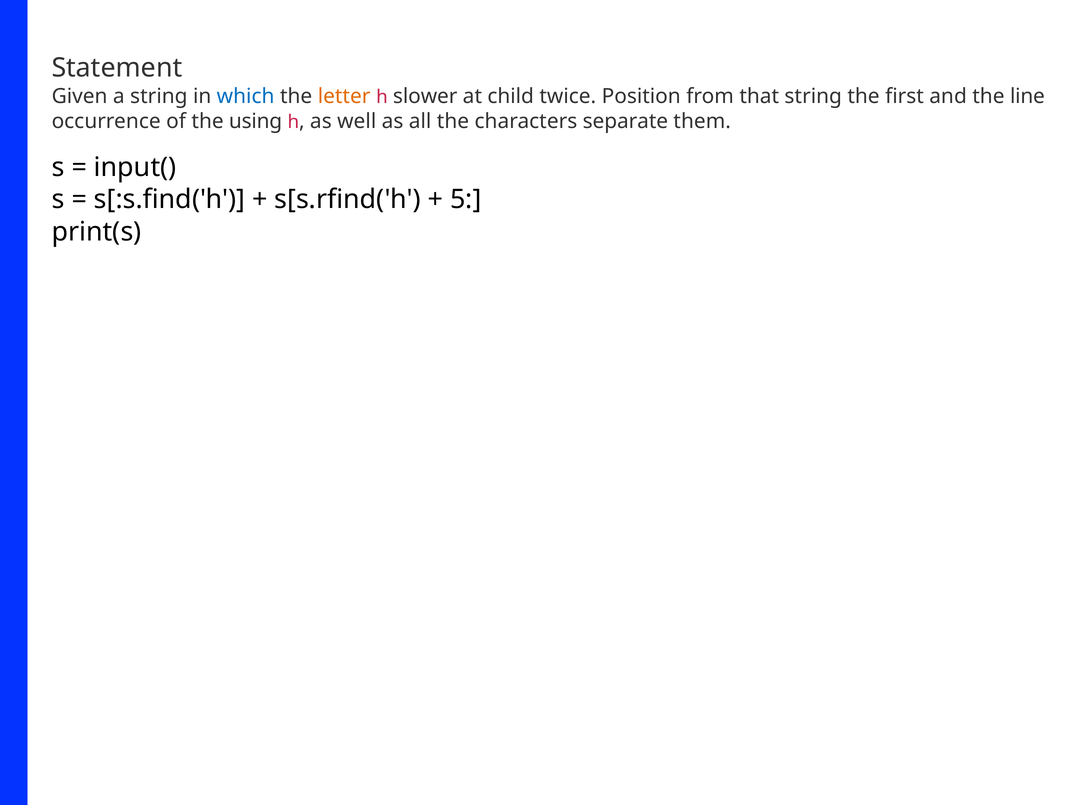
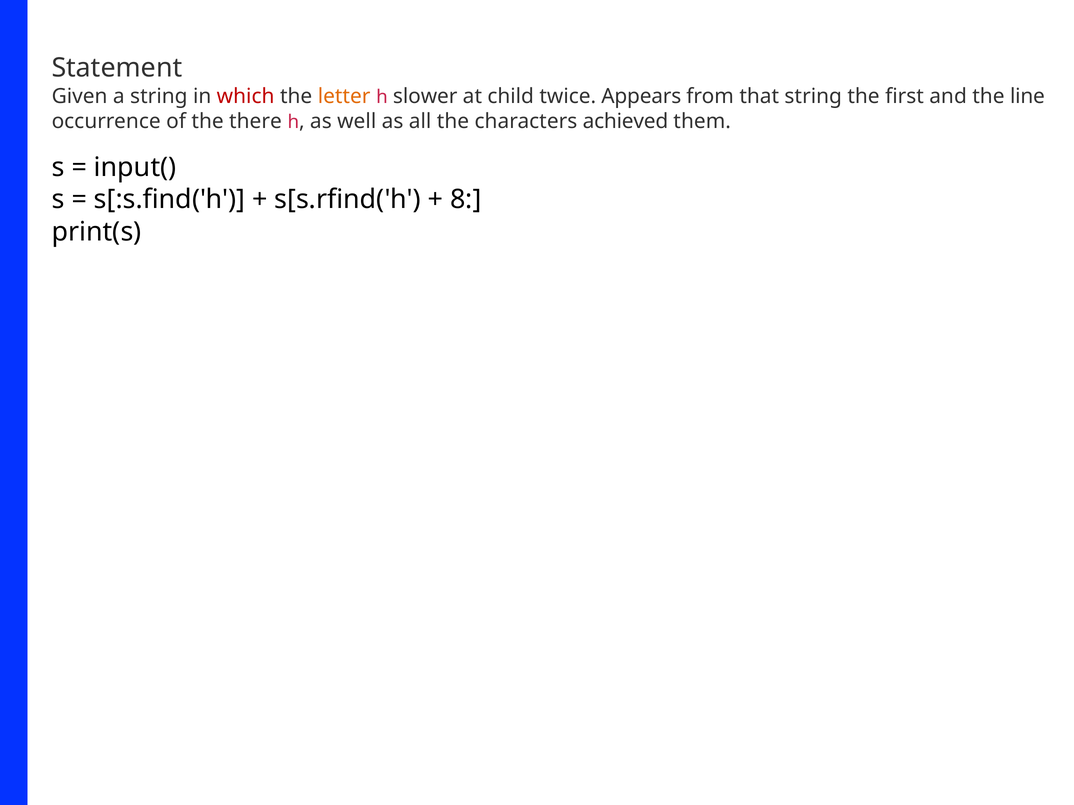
which colour: blue -> red (246, 96)
Position: Position -> Appears (641, 96)
using: using -> there (255, 121)
separate: separate -> achieved (625, 121)
5: 5 -> 8 (466, 200)
